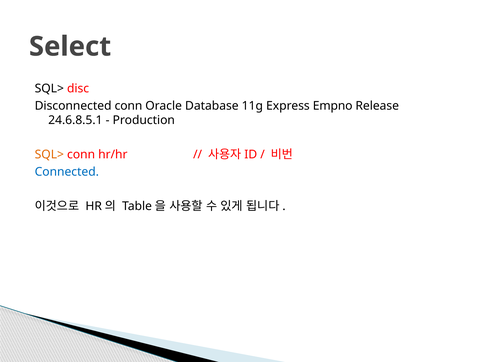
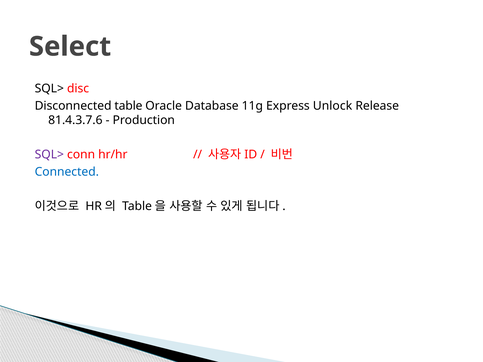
Disconnected conn: conn -> table (128, 106)
Empno: Empno -> Unlock (333, 106)
24.6.8.5.1: 24.6.8.5.1 -> 81.4.3.7.6 (75, 120)
SQL> colour: orange -> purple (49, 155)
